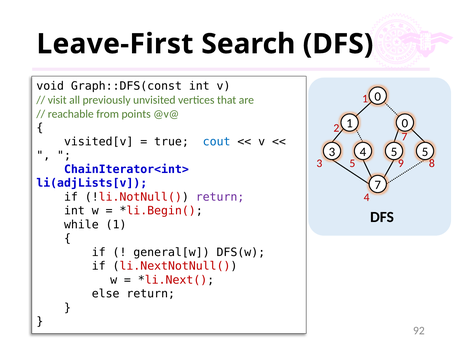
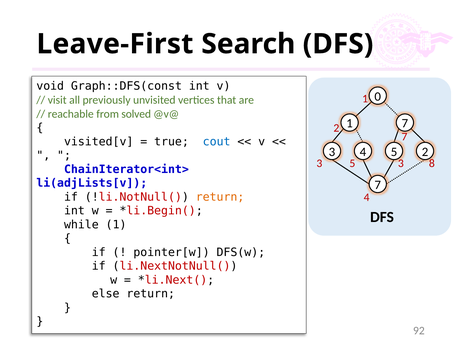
points: points -> solved (136, 114)
1 0: 0 -> 7 (405, 123)
5 5: 5 -> 2 (425, 152)
5 9: 9 -> 3 (401, 163)
return colour: purple -> orange (220, 197)
general[w: general[w -> pointer[w (171, 252)
